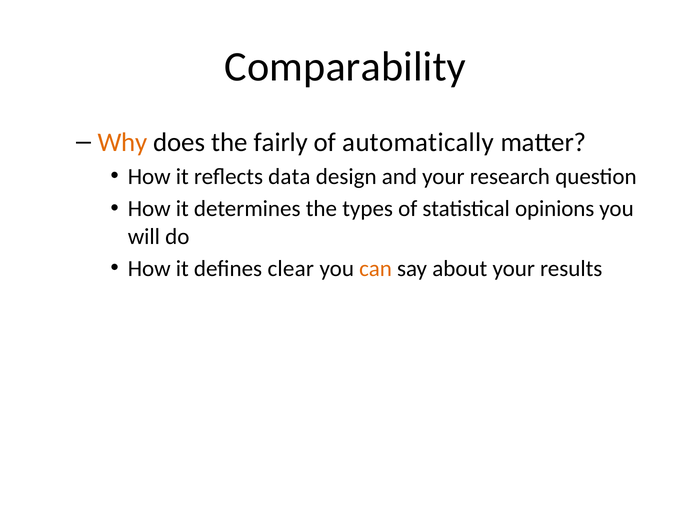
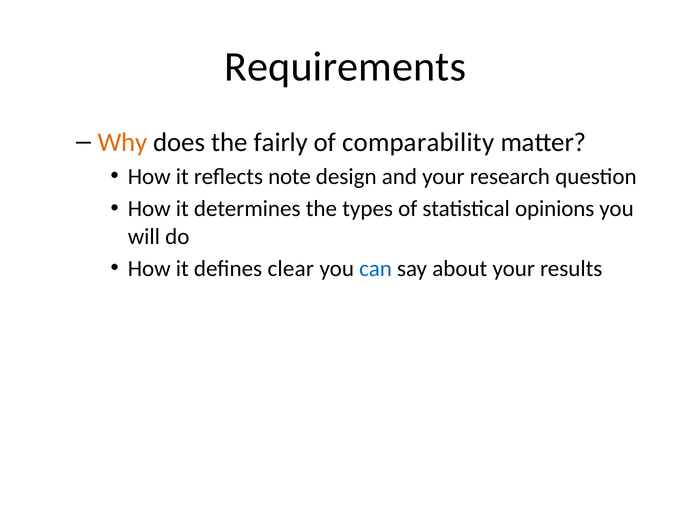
Comparability: Comparability -> Requirements (345, 67)
automatically: automatically -> comparability (418, 142)
data: data -> note (290, 177)
can colour: orange -> blue (376, 269)
